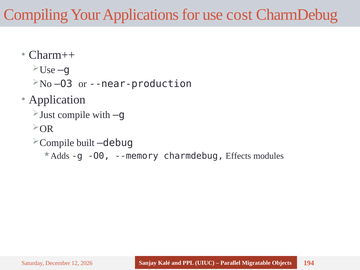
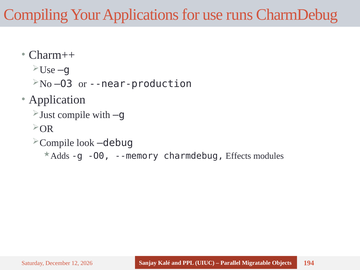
cost: cost -> runs (240, 14)
built: built -> look (85, 143)
